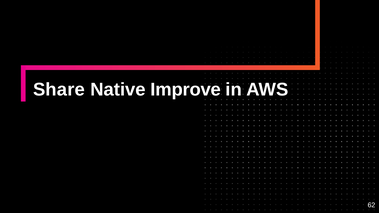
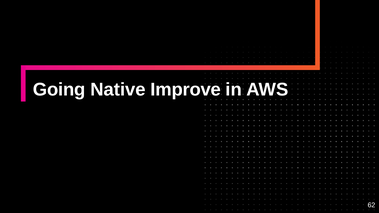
Share: Share -> Going (59, 90)
